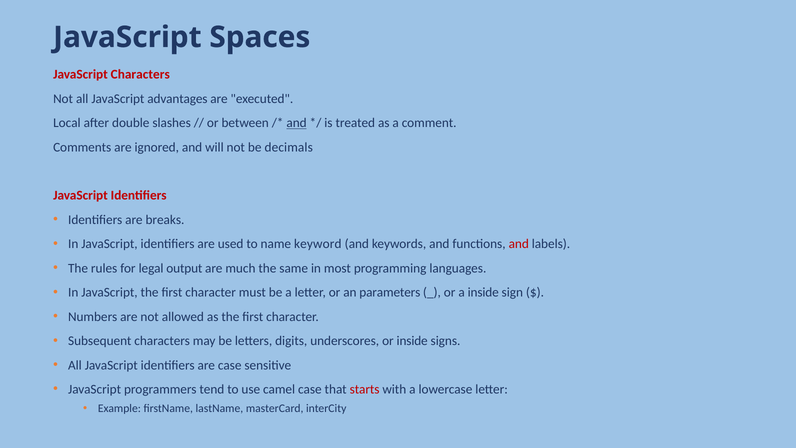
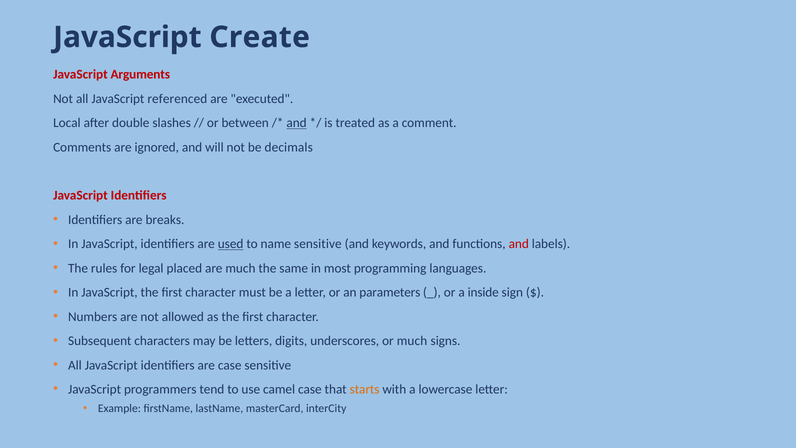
Spaces: Spaces -> Create (260, 37)
JavaScript Characters: Characters -> Arguments (140, 74)
advantages: advantages -> referenced (177, 99)
used underline: none -> present (231, 244)
name keyword: keyword -> sensitive (318, 244)
output: output -> placed (184, 268)
or inside: inside -> much (412, 341)
starts colour: red -> orange (365, 389)
